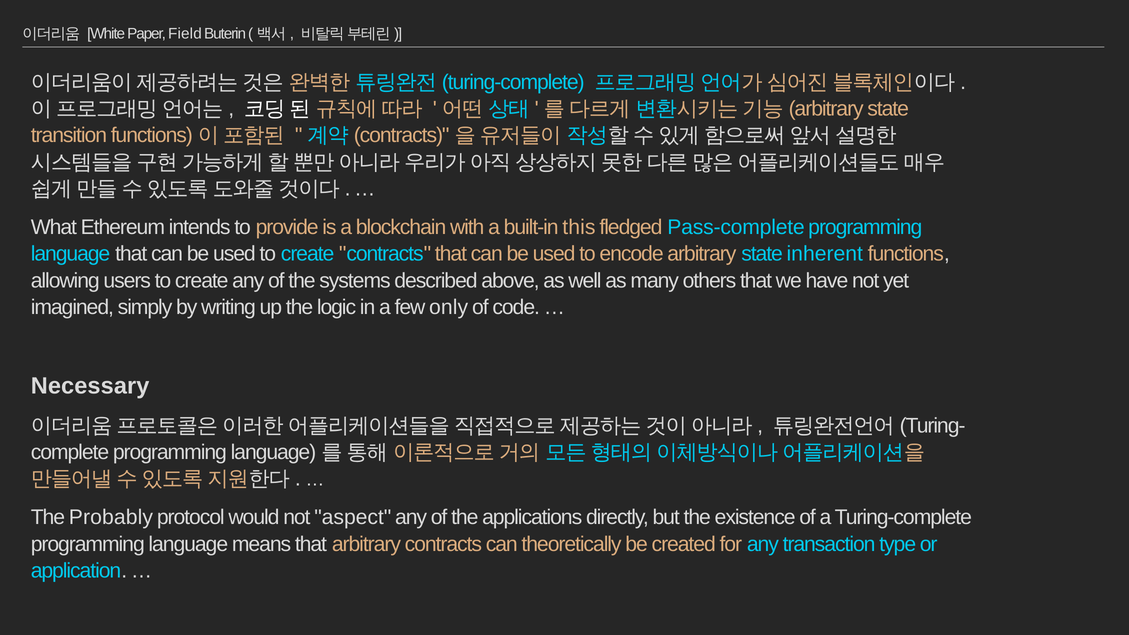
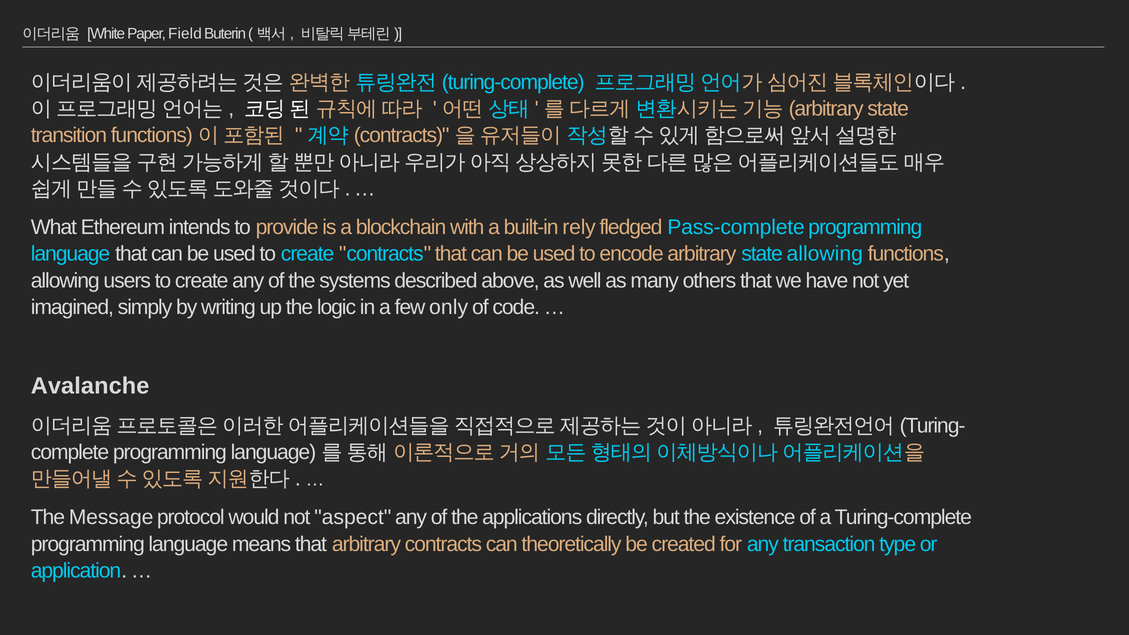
this: this -> rely (579, 227)
state inherent: inherent -> allowing (825, 254)
Necessary: Necessary -> Avalanche (90, 386)
Probably: Probably -> Message (111, 517)
